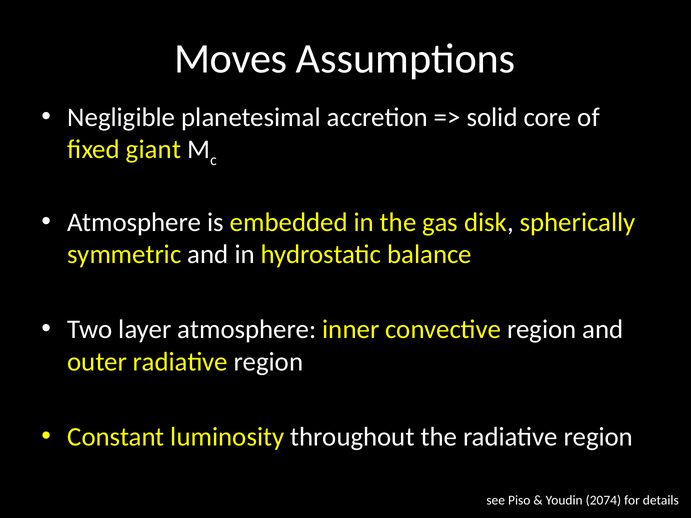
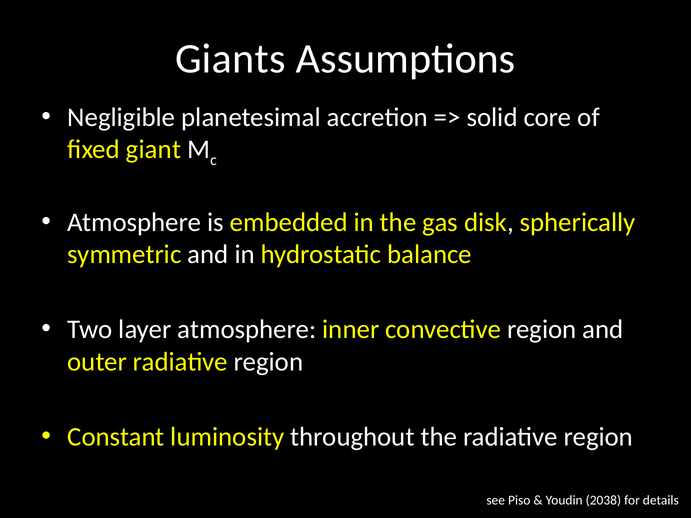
Moves: Moves -> Giants (230, 59)
2074: 2074 -> 2038 (603, 501)
